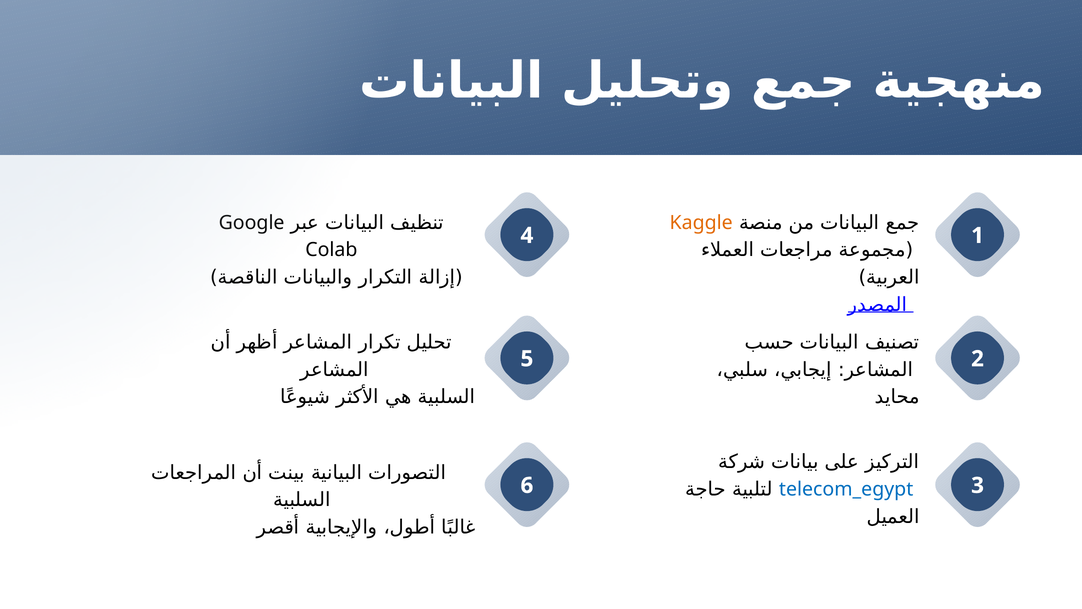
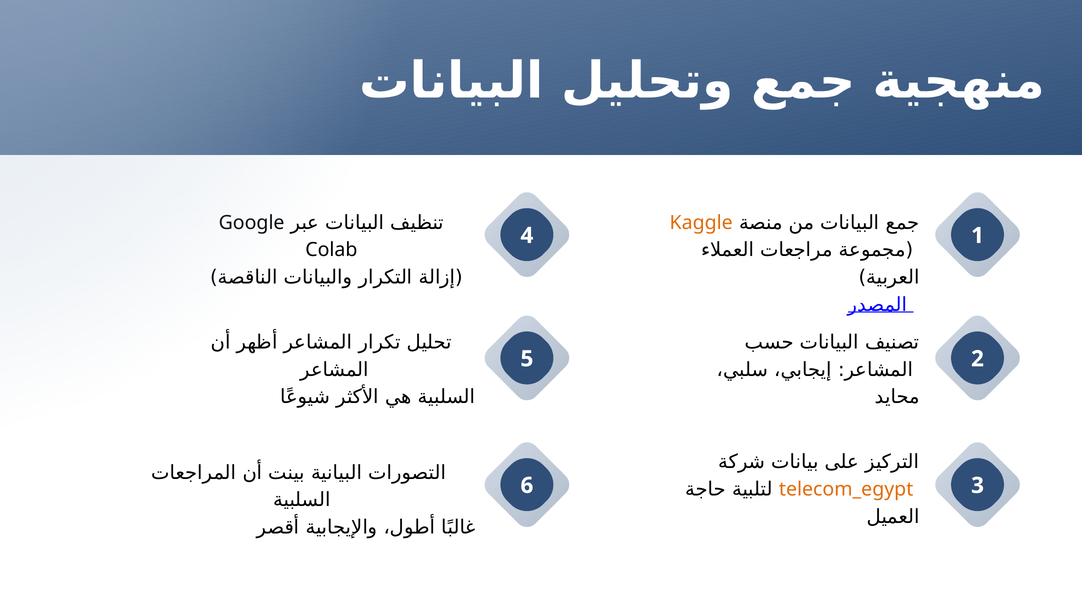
telecom_egypt colour: blue -> orange (846, 489)
